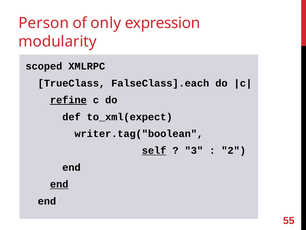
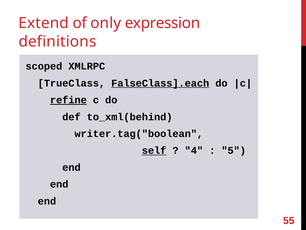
Person: Person -> Extend (44, 23)
modularity: modularity -> definitions (57, 41)
FalseClass].each underline: none -> present (160, 83)
to_xml(expect: to_xml(expect -> to_xml(behind (130, 117)
3: 3 -> 4 (194, 150)
2: 2 -> 5 (234, 150)
end underline: present -> none (59, 184)
